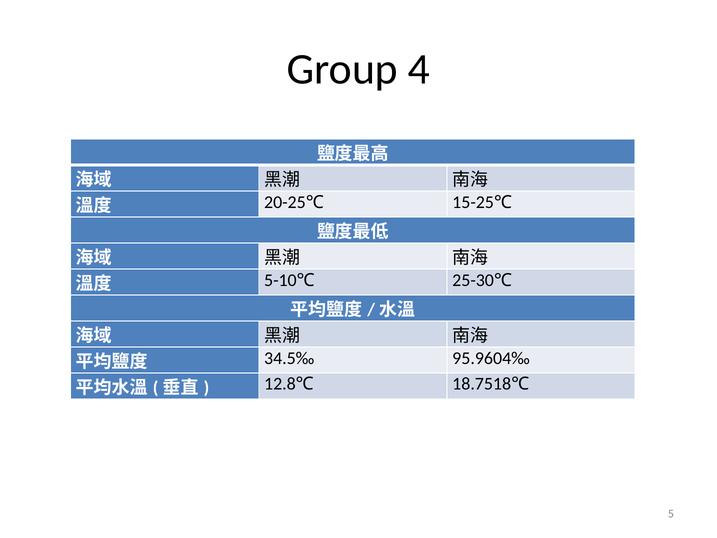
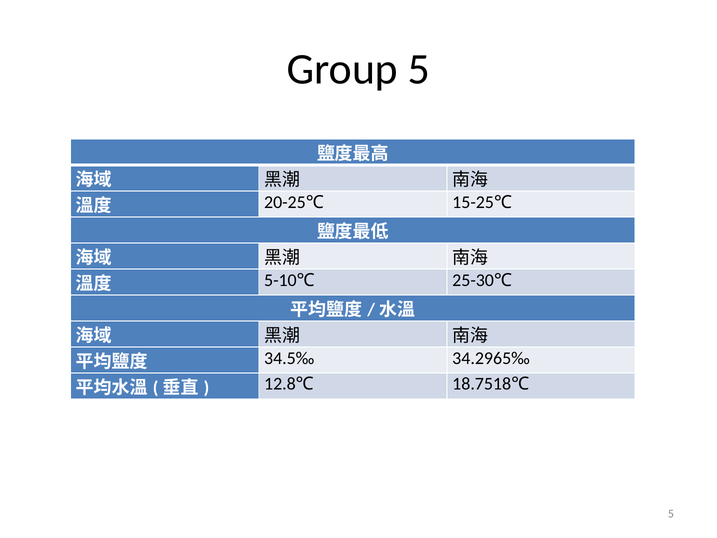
Group 4: 4 -> 5 (419, 69)
95.9604‰: 95.9604‰ -> 34.2965‰ (491, 358)
